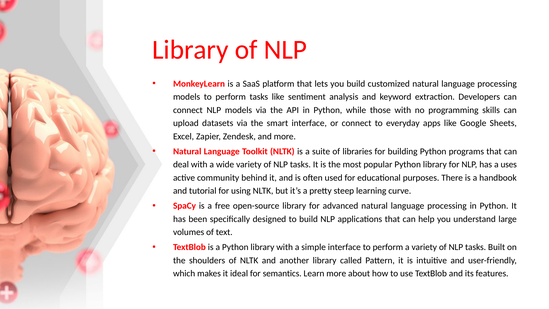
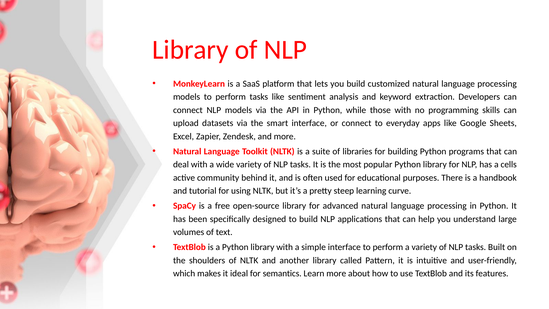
uses: uses -> cells (509, 164)
